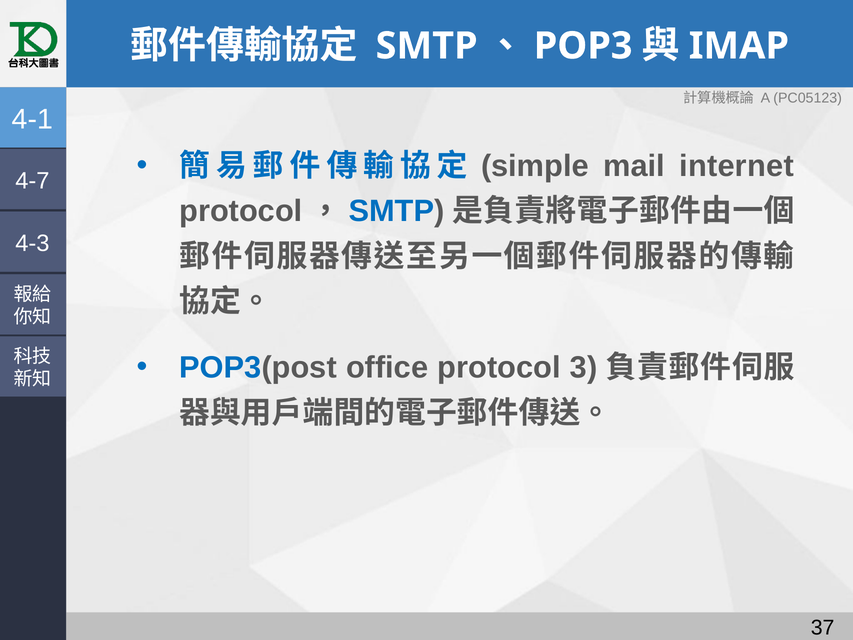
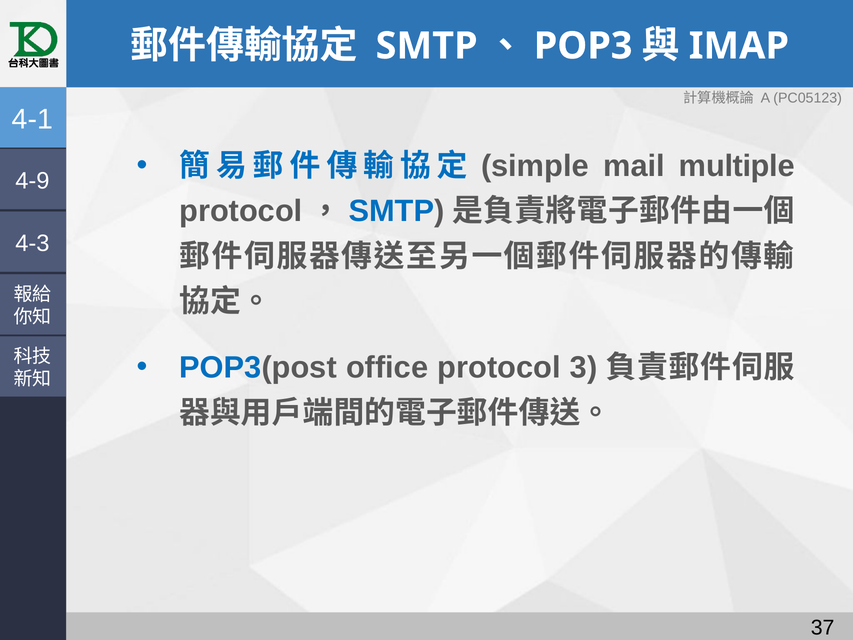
internet: internet -> multiple (737, 166)
4-7: 4-7 -> 4-9 (32, 181)
